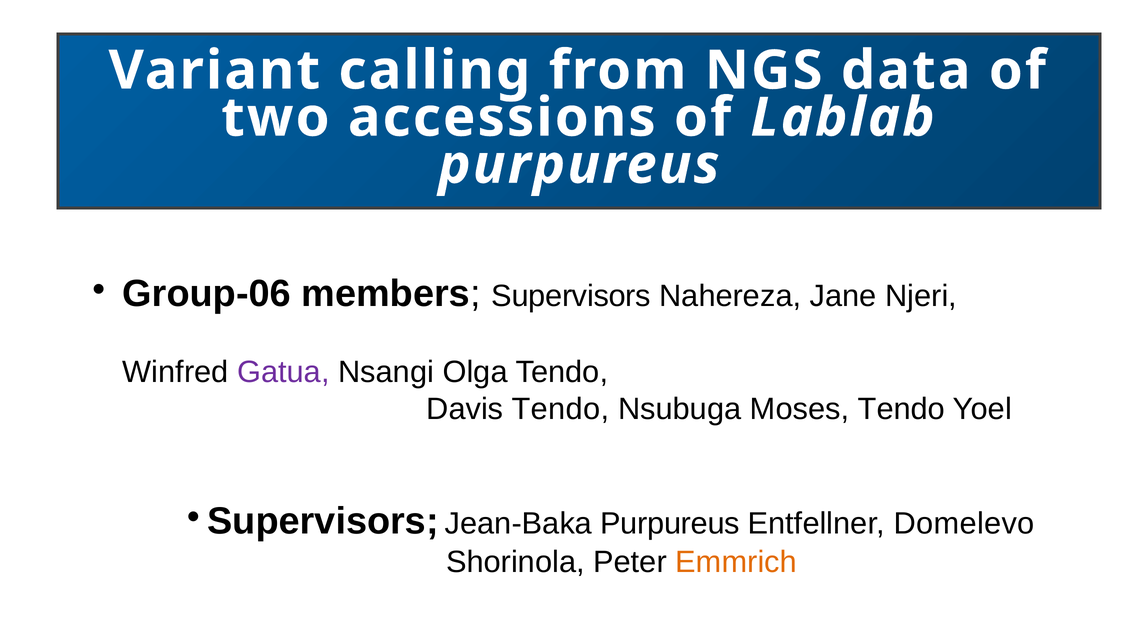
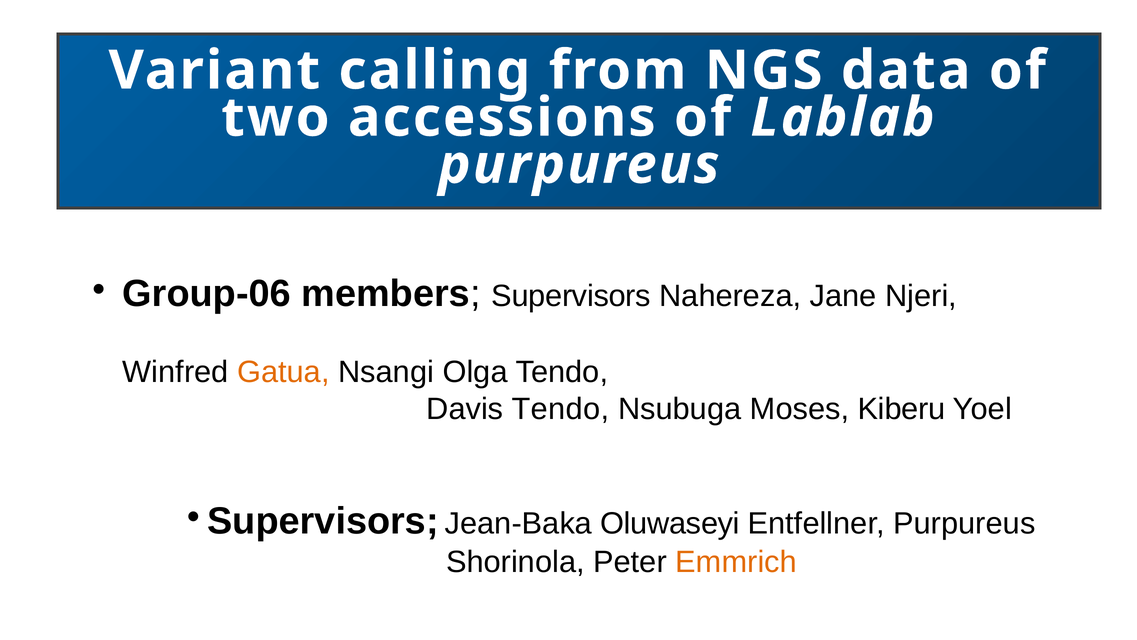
Gatua colour: purple -> orange (283, 372)
Moses Tendo: Tendo -> Kiberu (901, 409)
Jean-Baka Purpureus: Purpureus -> Oluwaseyi (670, 523)
Entfellner Domelevo: Domelevo -> Purpureus (964, 523)
